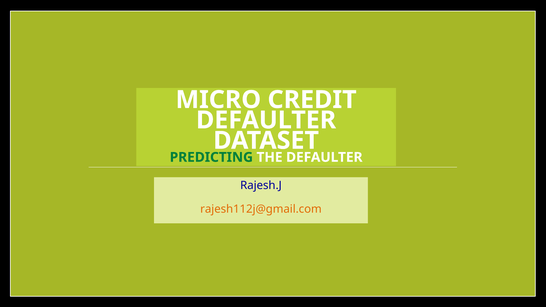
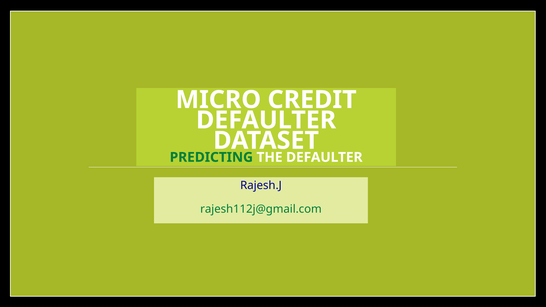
rajesh112j@gmail.com colour: orange -> green (261, 209)
